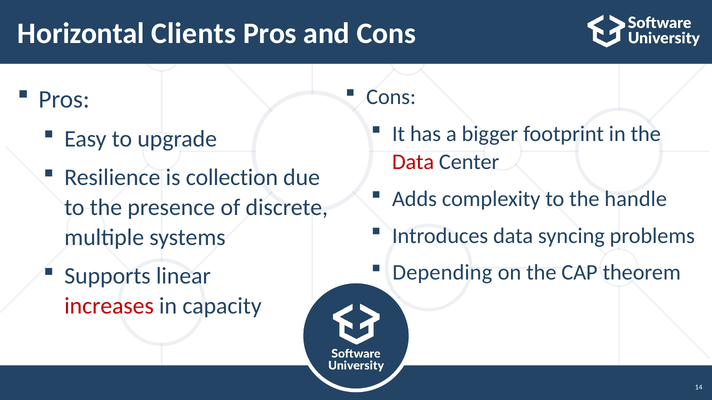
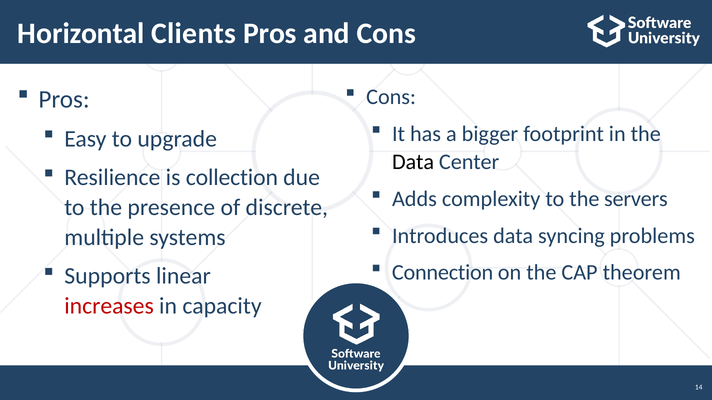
Data colour: red -> black (413, 162)
handle: handle -> servers (636, 199)
Depending: Depending -> Connection (443, 273)
